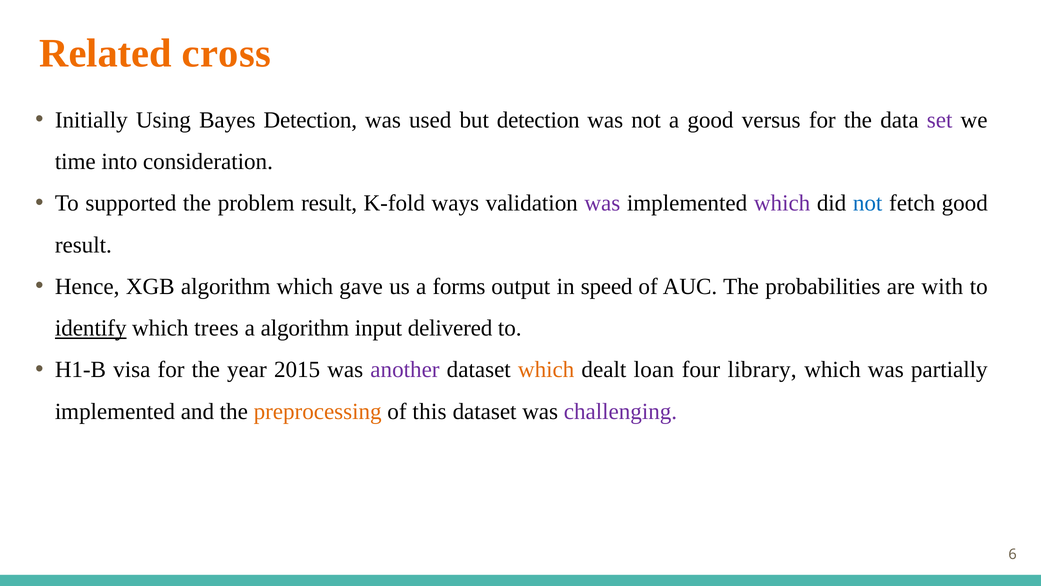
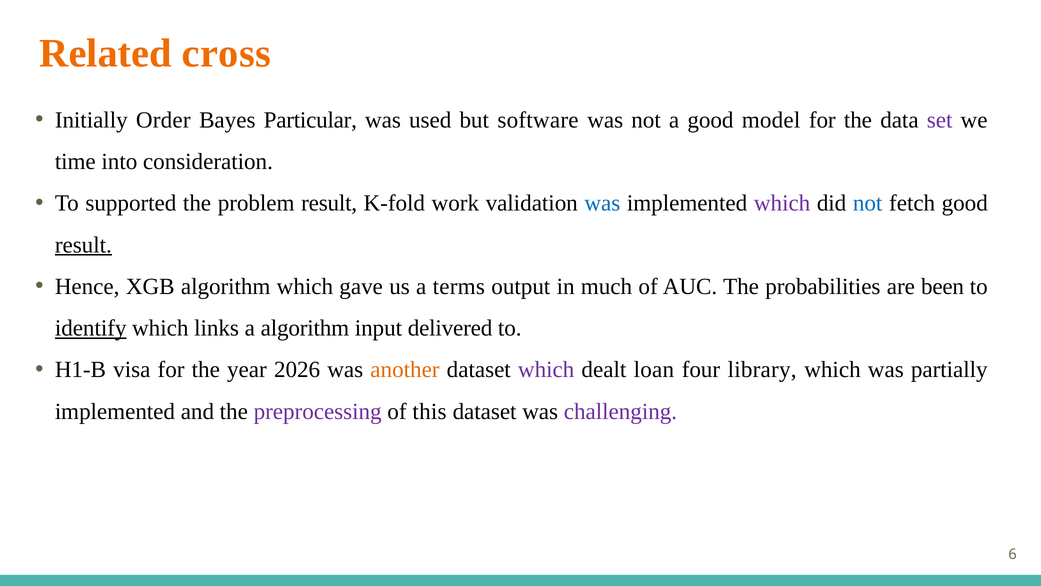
Using: Using -> Order (163, 120)
Bayes Detection: Detection -> Particular (310, 120)
but detection: detection -> software (538, 120)
versus: versus -> model (771, 120)
ways: ways -> work (455, 203)
was colour: purple -> blue (602, 203)
result underline: none -> present (83, 245)
forms: forms -> terms (459, 286)
speed: speed -> much (607, 286)
with: with -> been (942, 286)
trees: trees -> links (217, 328)
2015: 2015 -> 2026 (297, 370)
another colour: purple -> orange (405, 370)
which colour: orange -> purple (546, 370)
preprocessing colour: orange -> purple (318, 411)
